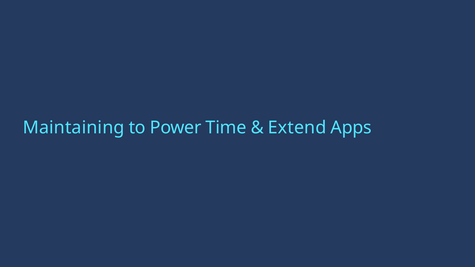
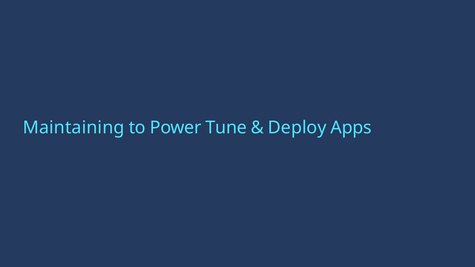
Time: Time -> Tune (226, 128)
Extend: Extend -> Deploy (297, 128)
